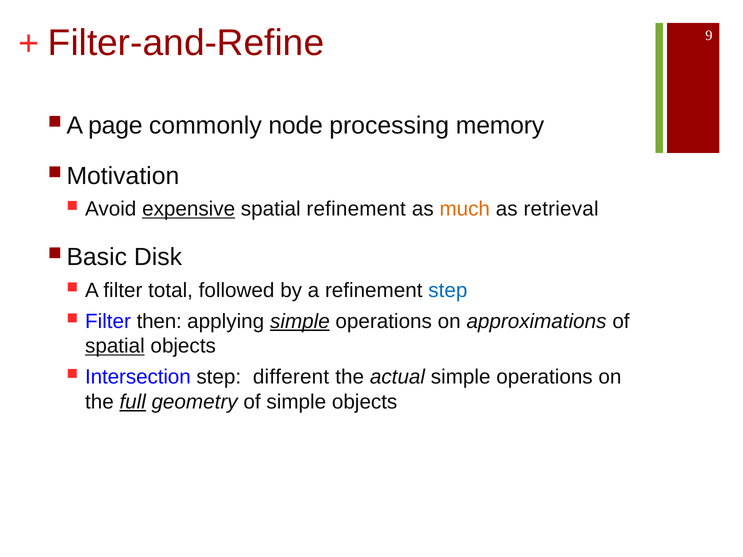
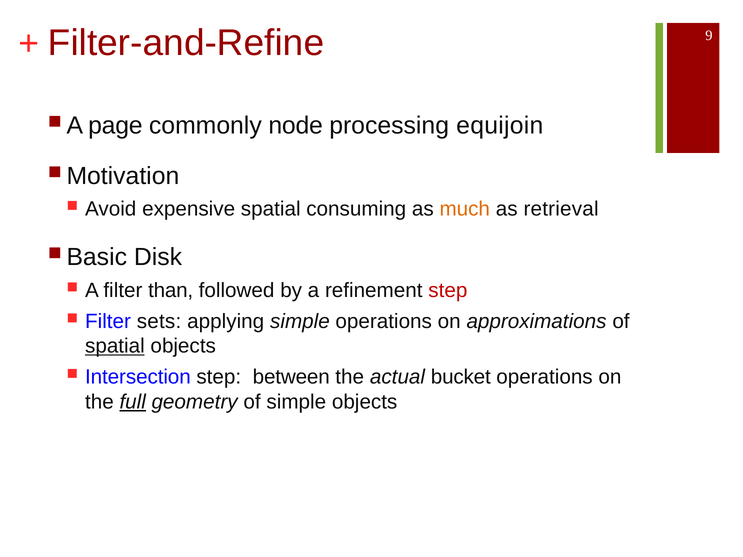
memory: memory -> equijoin (500, 126)
expensive underline: present -> none (189, 209)
spatial refinement: refinement -> consuming (356, 209)
total: total -> than (171, 290)
step colour: blue -> red (448, 290)
then: then -> sets (159, 321)
simple underline: present -> none (300, 321)
different: different -> between (291, 377)
actual simple: simple -> bucket (461, 377)
